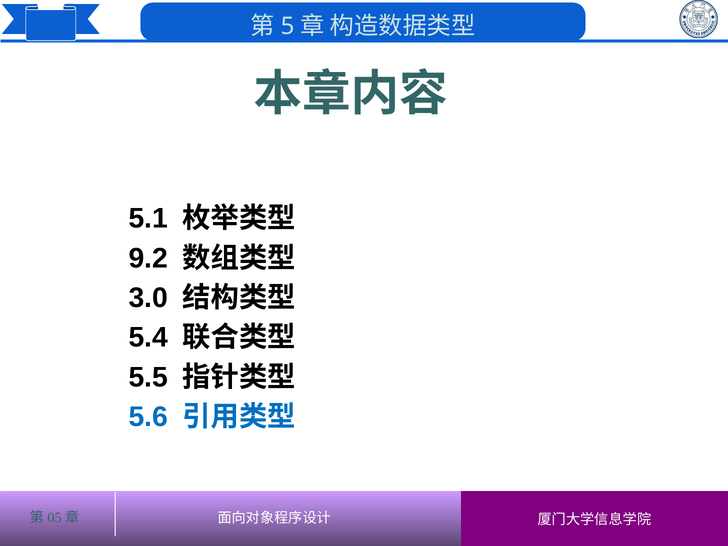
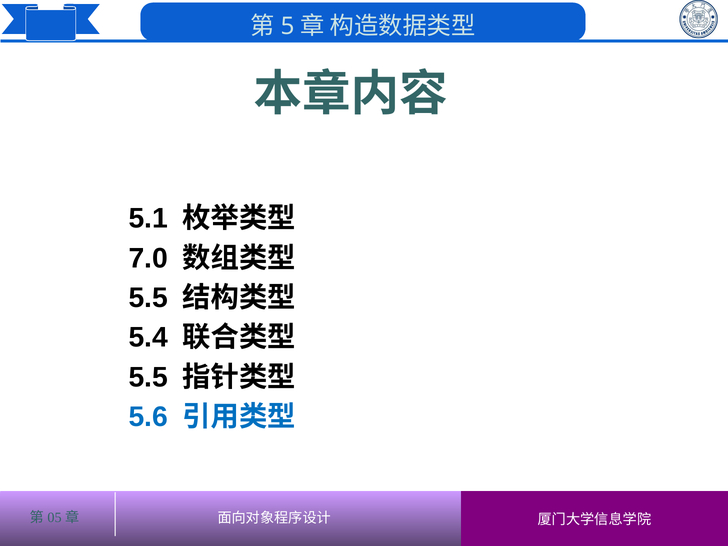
9.2: 9.2 -> 7.0 (148, 258)
3.0: 3.0 -> 5.5 (148, 298)
